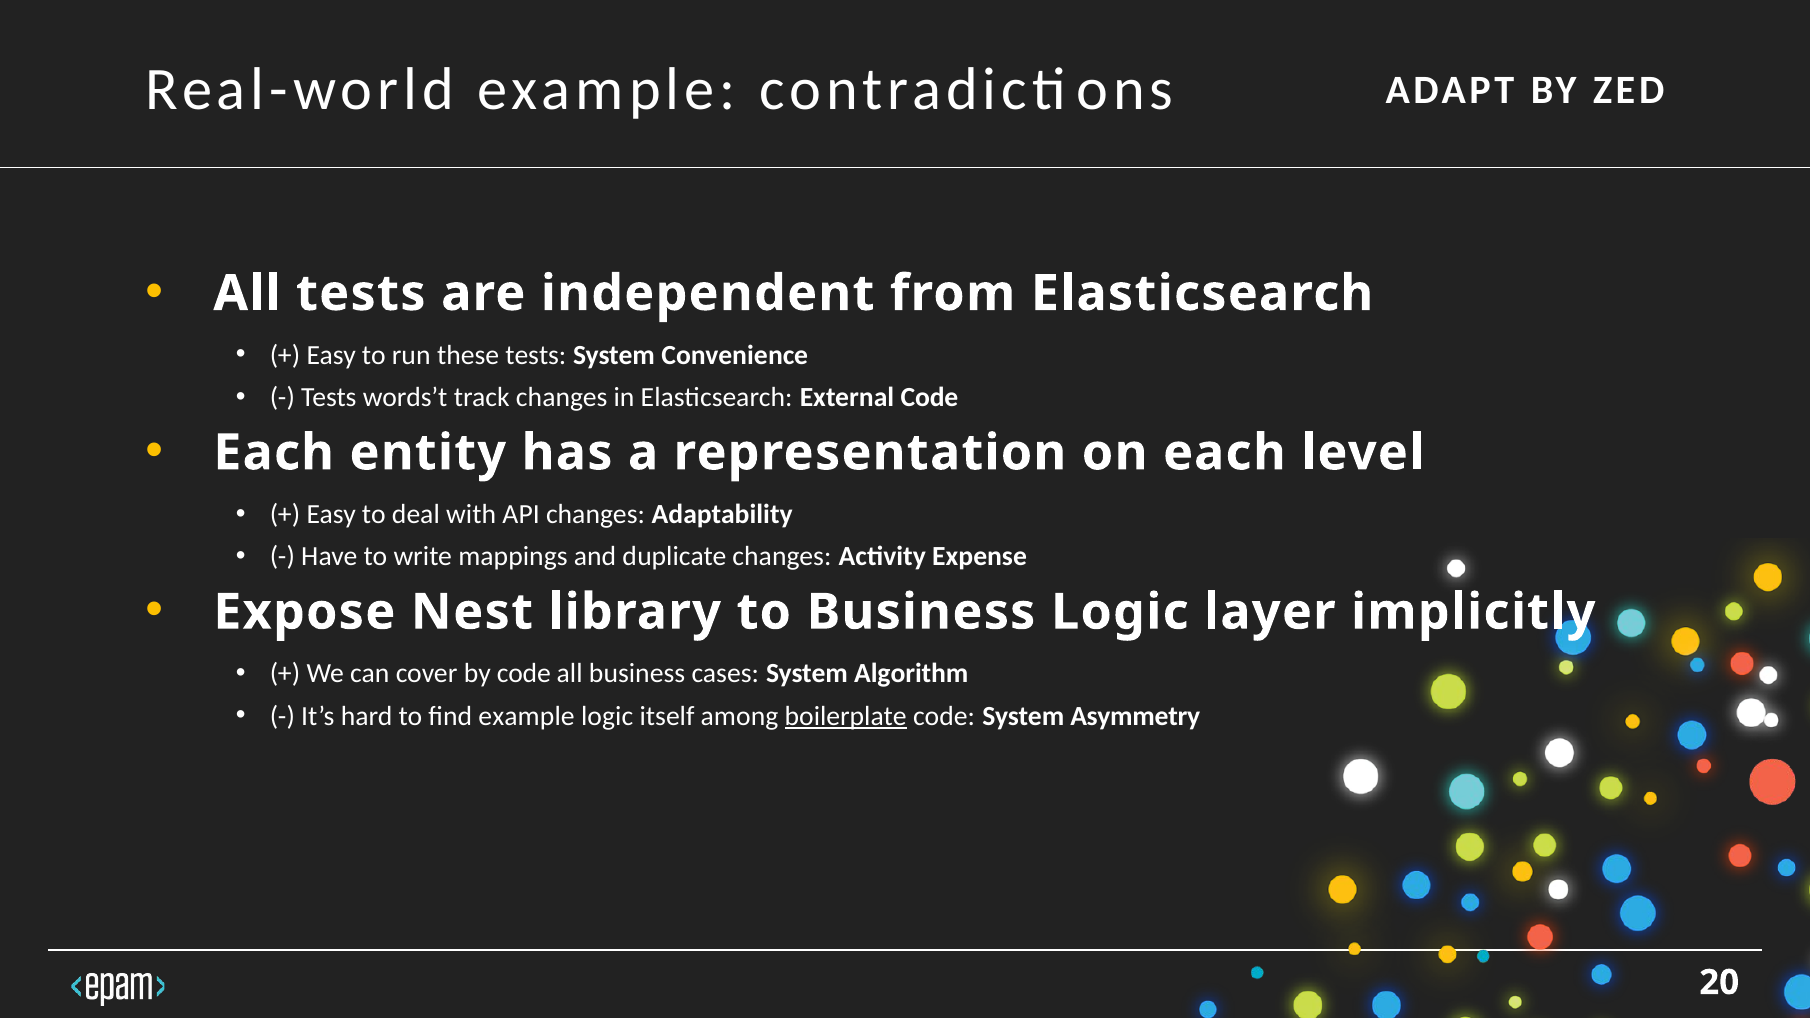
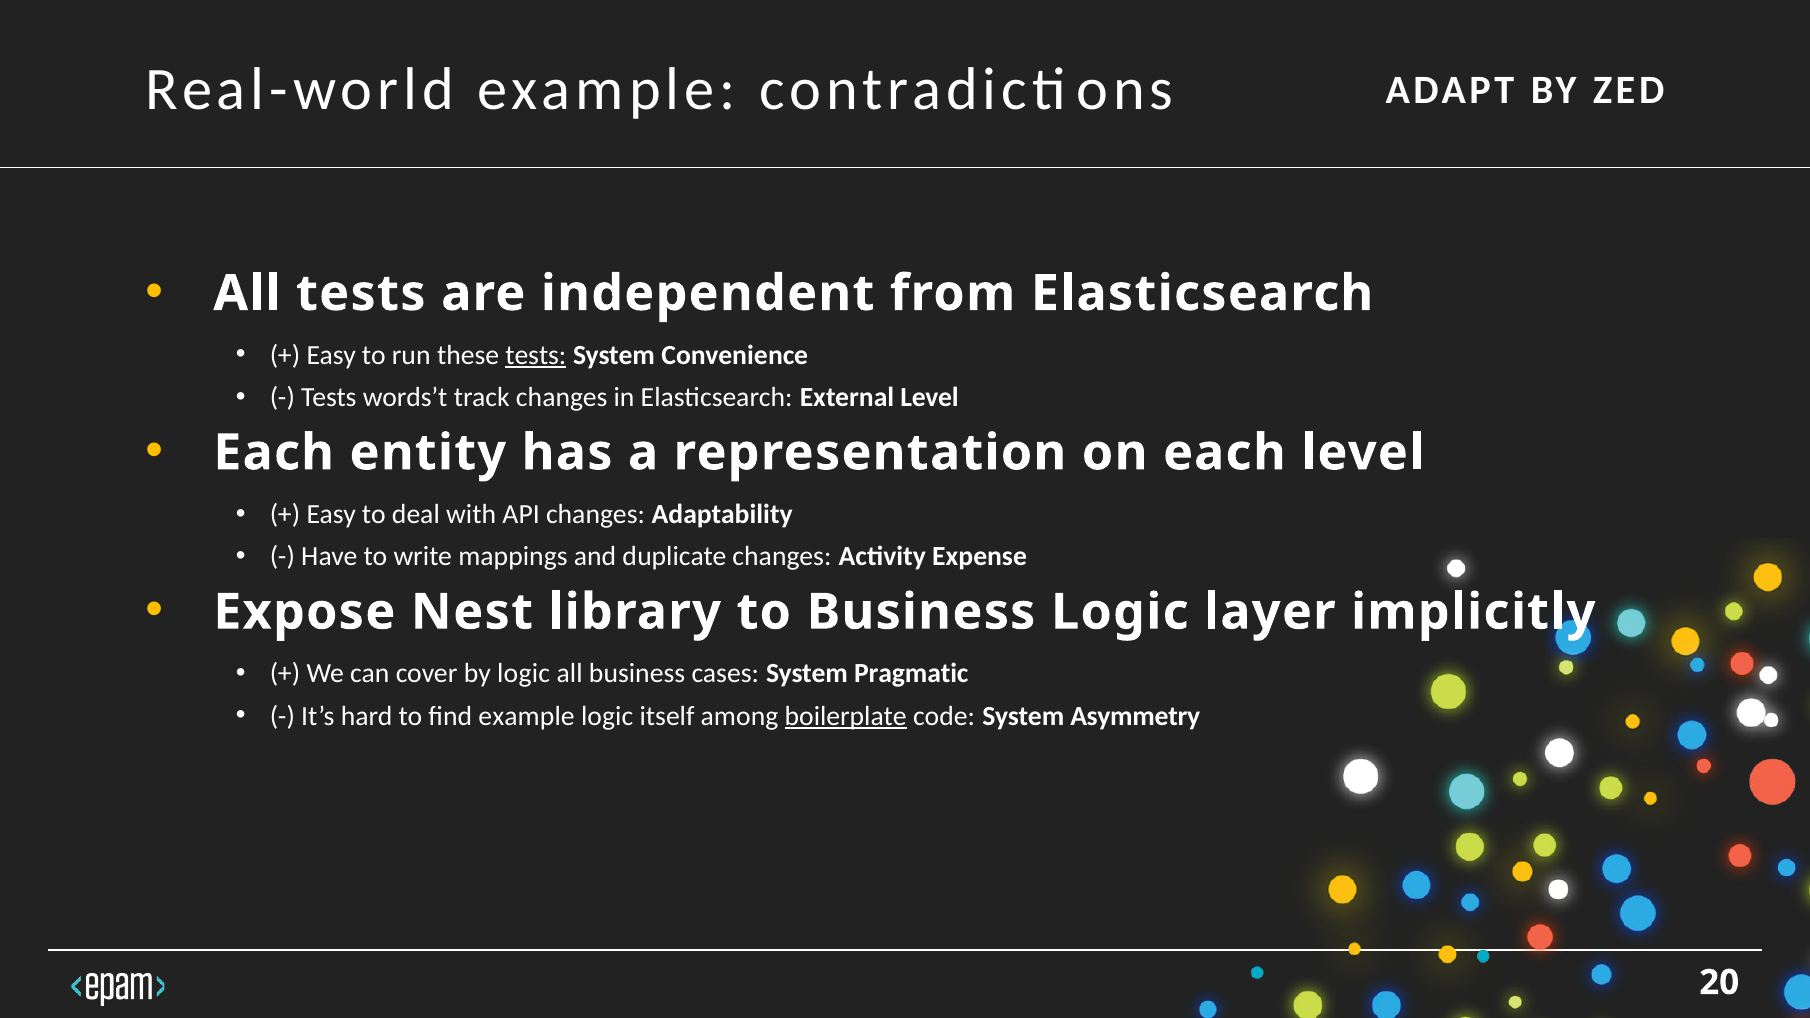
tests underline: none -> present (536, 355)
External Code: Code -> Level (930, 397)
by code: code -> logic (524, 674)
Algorithm: Algorithm -> Pragmatic (911, 674)
